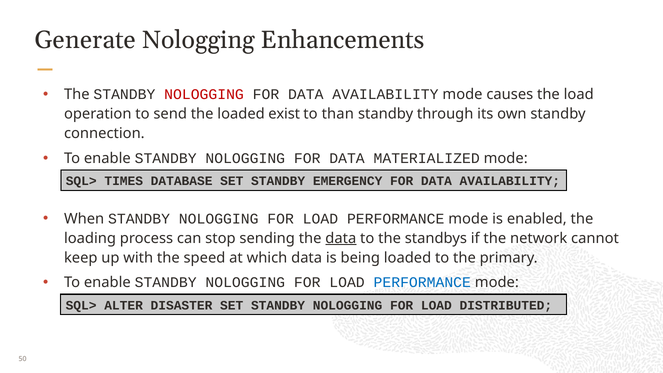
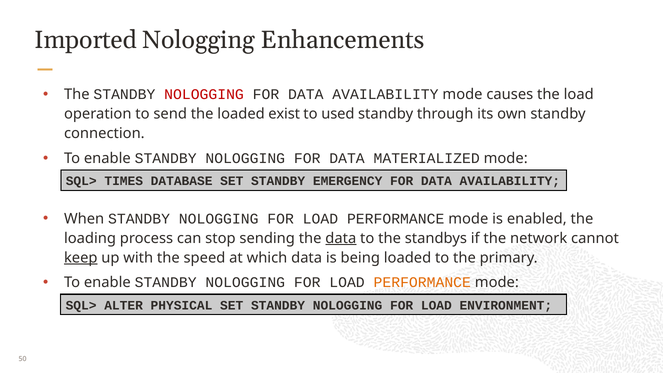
Generate: Generate -> Imported (86, 40)
than: than -> used (338, 114)
keep underline: none -> present (81, 258)
PERFORMANCE colour: blue -> orange (422, 283)
DISASTER: DISASTER -> PHYSICAL (182, 305)
DISTRIBUTED: DISTRIBUTED -> ENVIRONMENT (506, 305)
